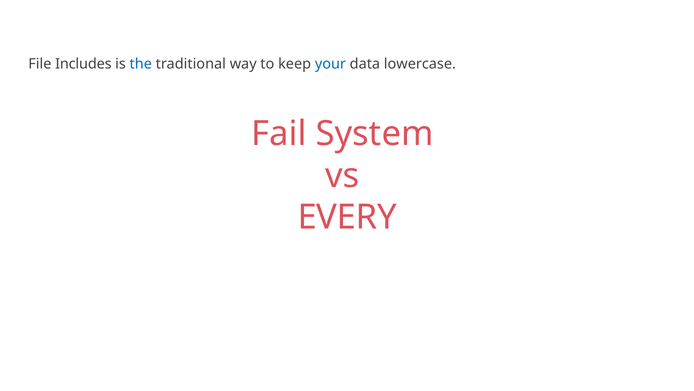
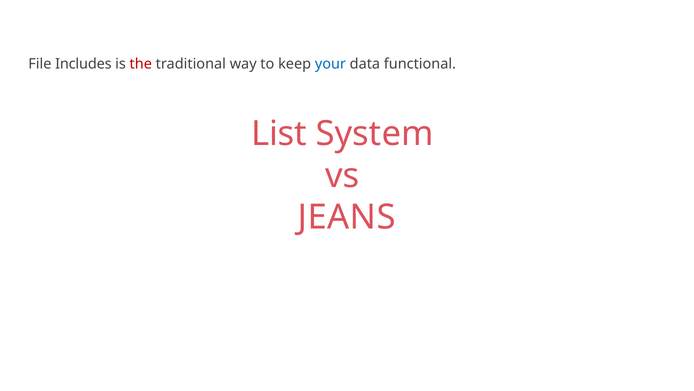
the colour: blue -> red (141, 64)
lowercase: lowercase -> functional (420, 64)
Fail: Fail -> List (279, 134)
EVERY: EVERY -> JEANS (347, 217)
